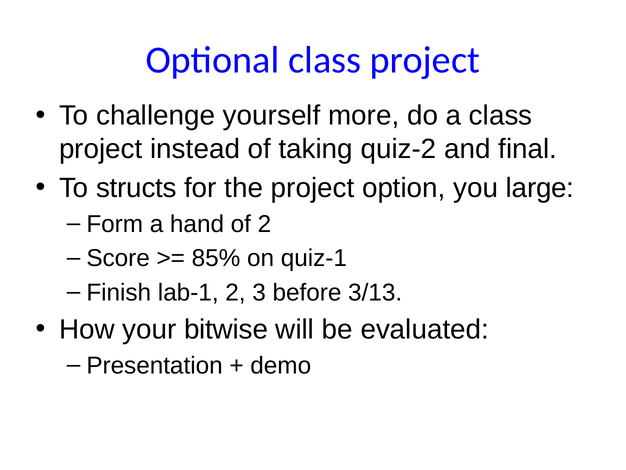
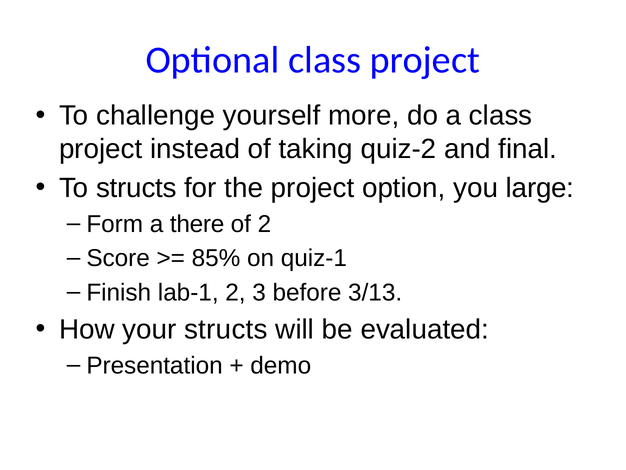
hand: hand -> there (197, 224)
your bitwise: bitwise -> structs (226, 329)
